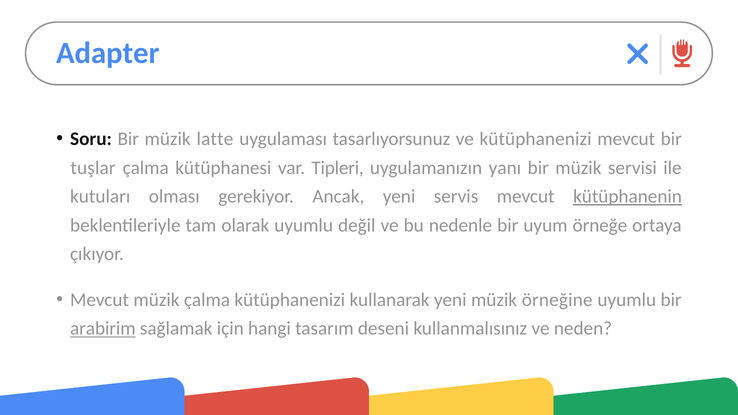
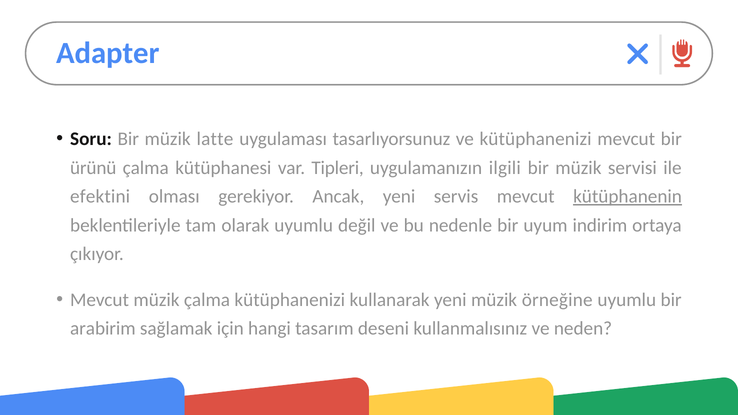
tuşlar: tuşlar -> ürünü (93, 168)
yanı: yanı -> ilgili (505, 168)
kutuları: kutuları -> efektini (100, 197)
örneğe: örneğe -> indirim (600, 225)
arabirim underline: present -> none (103, 329)
